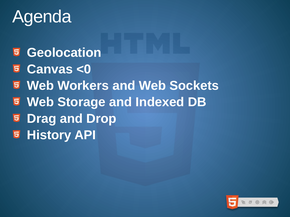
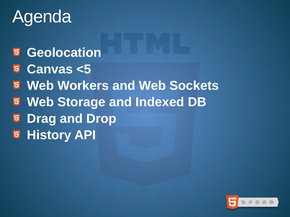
<0: <0 -> <5 (84, 69)
